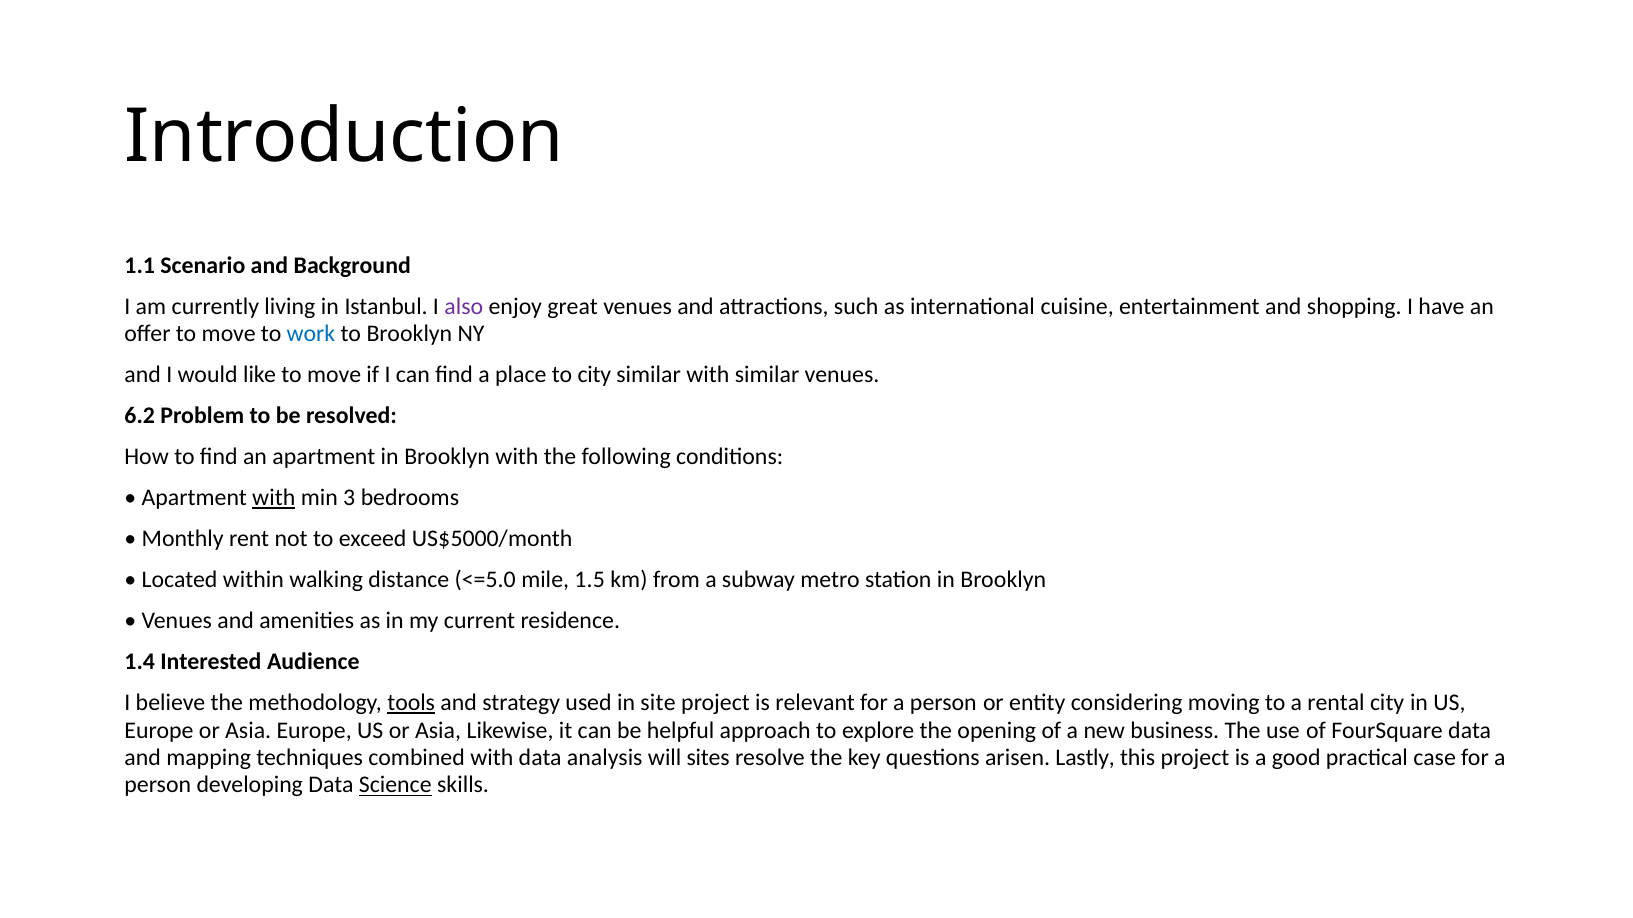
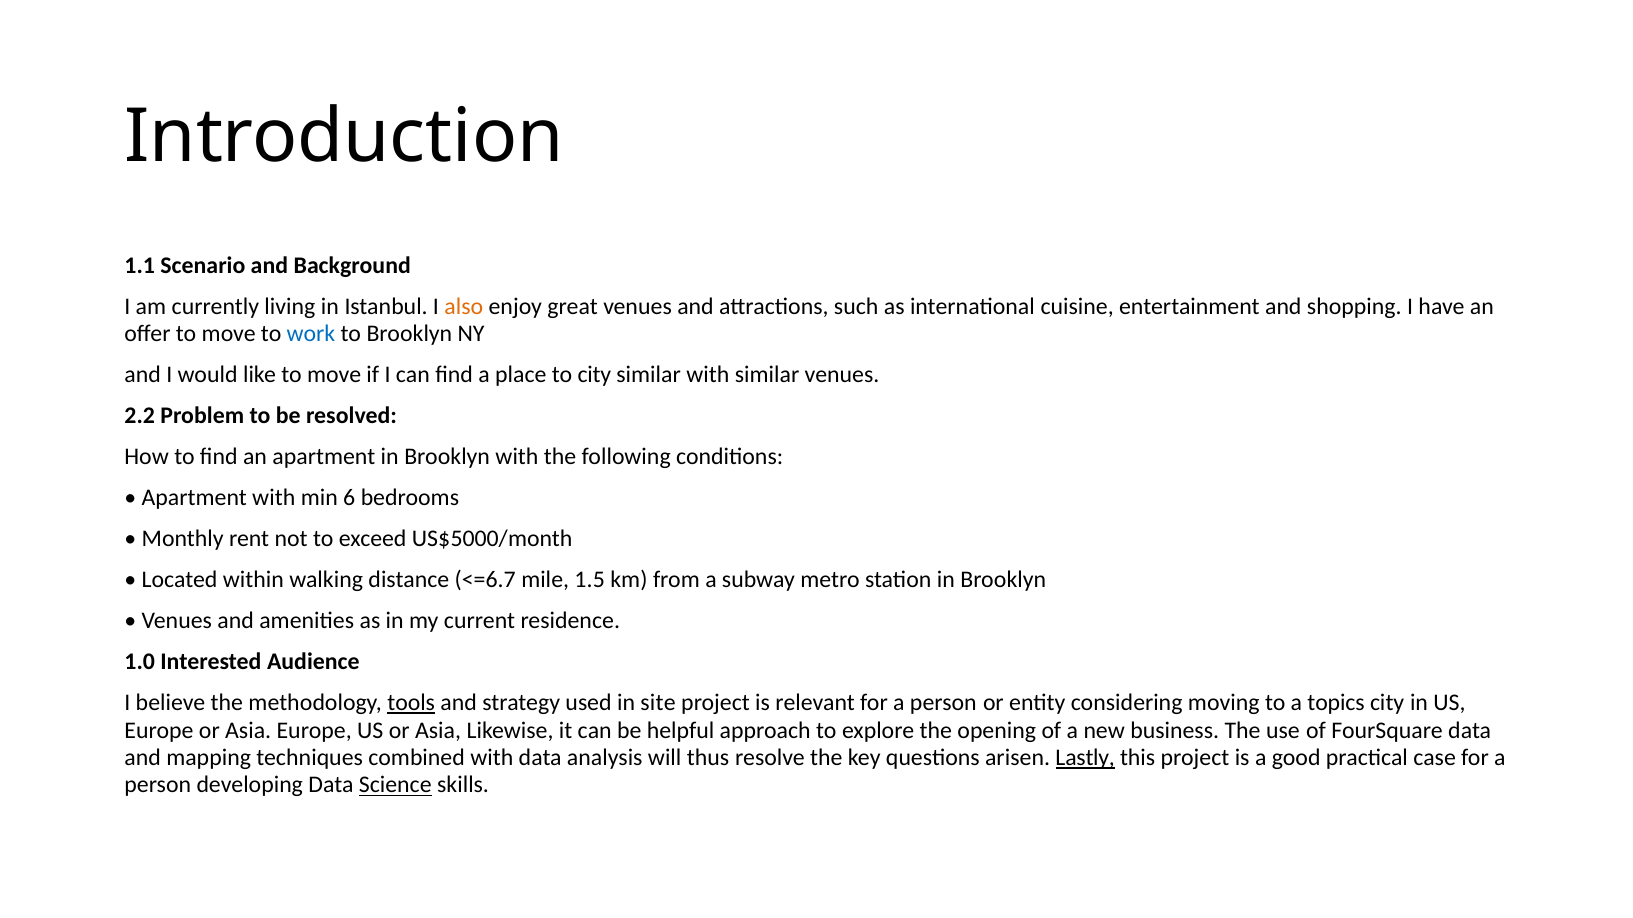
also colour: purple -> orange (464, 306)
6.2: 6.2 -> 2.2 (140, 416)
with underline: present -> none (274, 498)
3: 3 -> 6 (349, 498)
<=5.0: <=5.0 -> <=6.7 (485, 580)
1.4: 1.4 -> 1.0 (140, 662)
rental: rental -> topics (1336, 703)
sites: sites -> thus (708, 758)
Lastly underline: none -> present (1085, 758)
